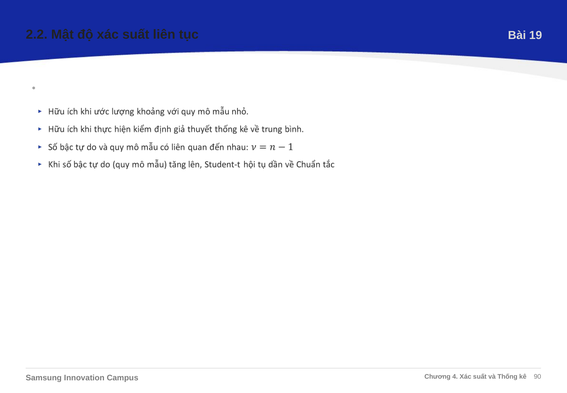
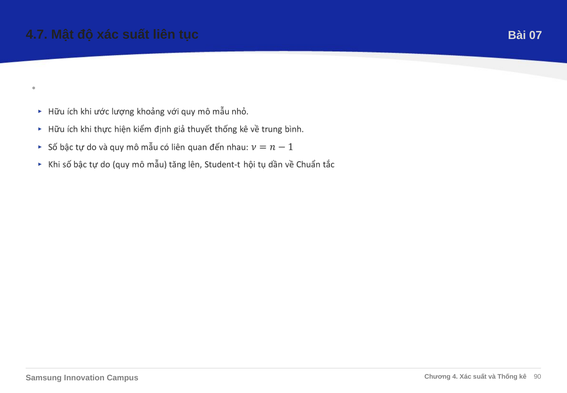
2.2: 2.2 -> 4.7 (37, 35)
19: 19 -> 07 (536, 35)
